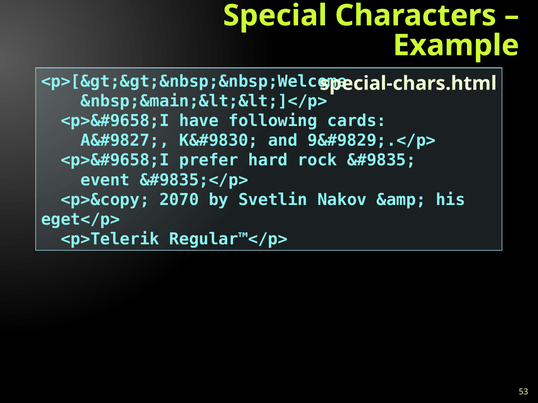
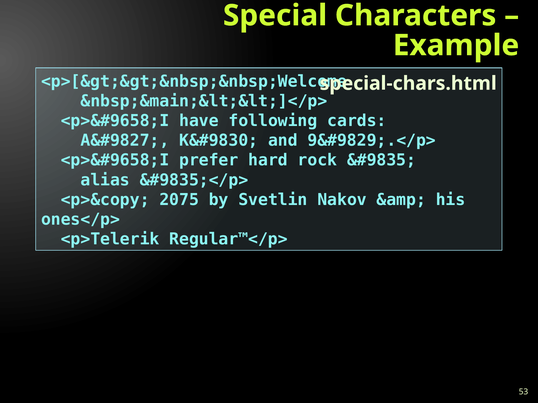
event: event -> alias (105, 180)
2070: 2070 -> 2075 (179, 200)
eget</p>: eget</p> -> ones</p> (81, 220)
